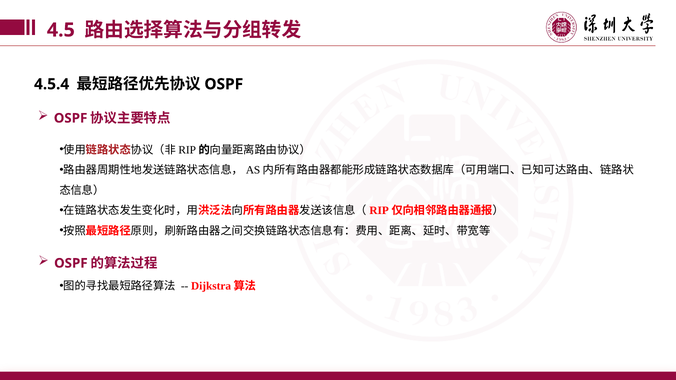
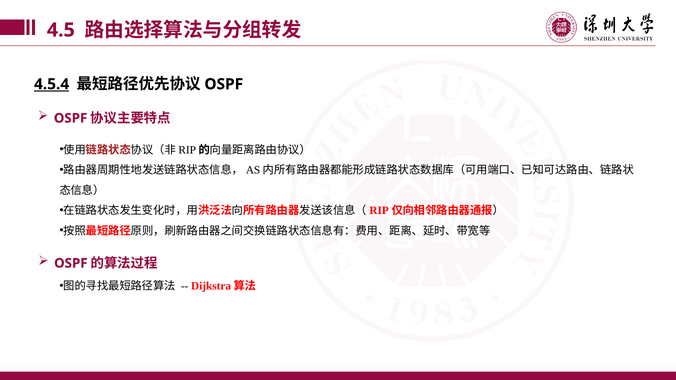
4.5.4 underline: none -> present (52, 84)
